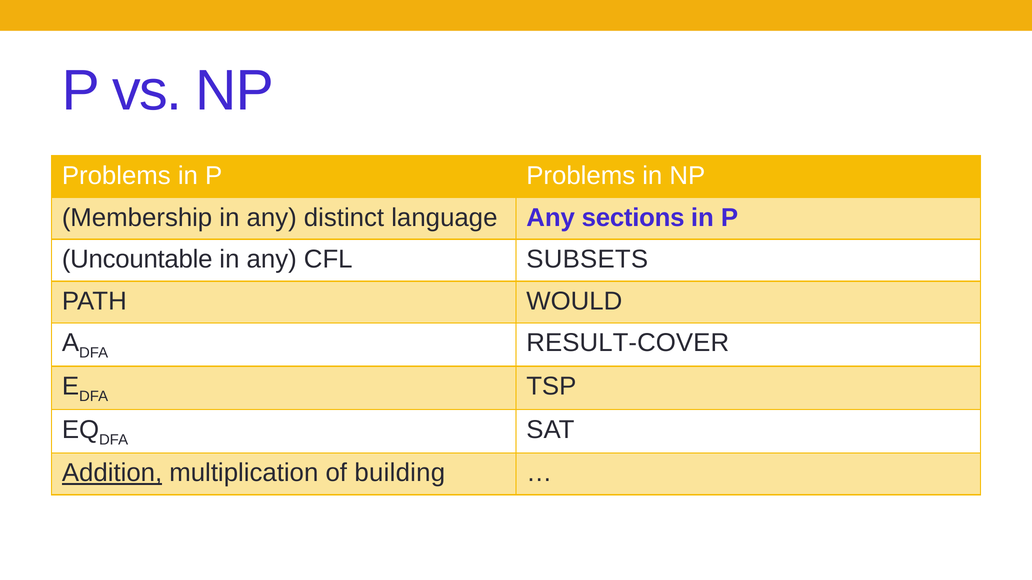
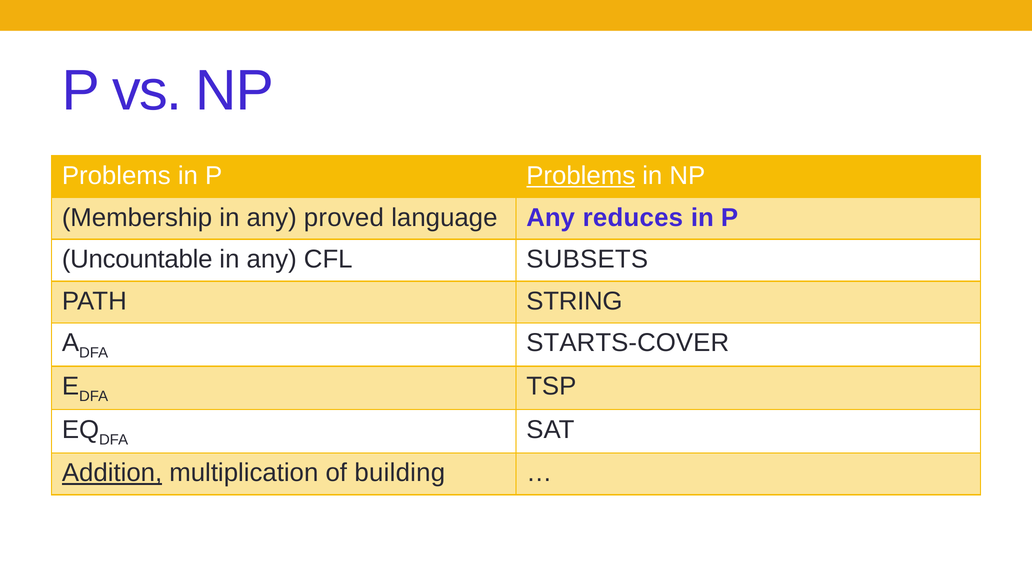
Problems underline: none -> present (581, 176)
distinct: distinct -> proved (344, 218)
sections: sections -> reduces (633, 218)
WOULD: WOULD -> STRING (574, 301)
RESULT-COVER: RESULT-COVER -> STARTS-COVER (628, 343)
